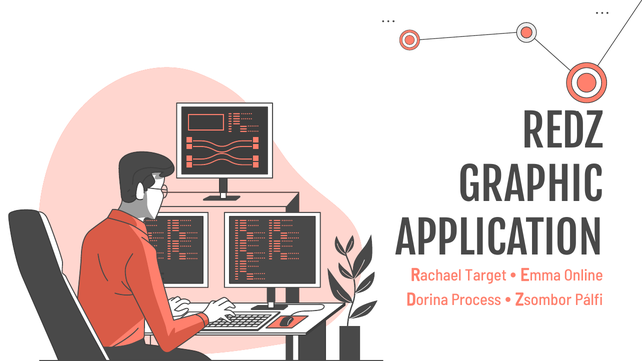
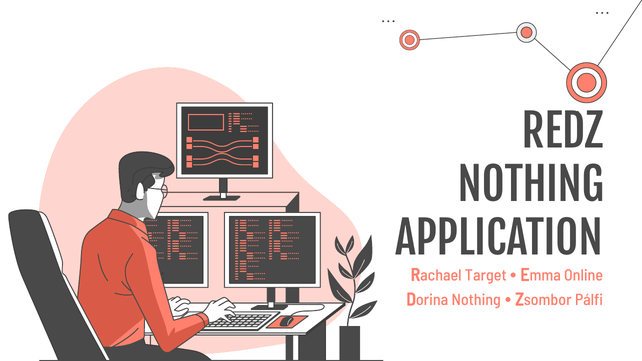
GRAPHIC: GRAPHIC -> NOTHING (531, 187)
Dorina Process: Process -> Nothing (476, 300)
